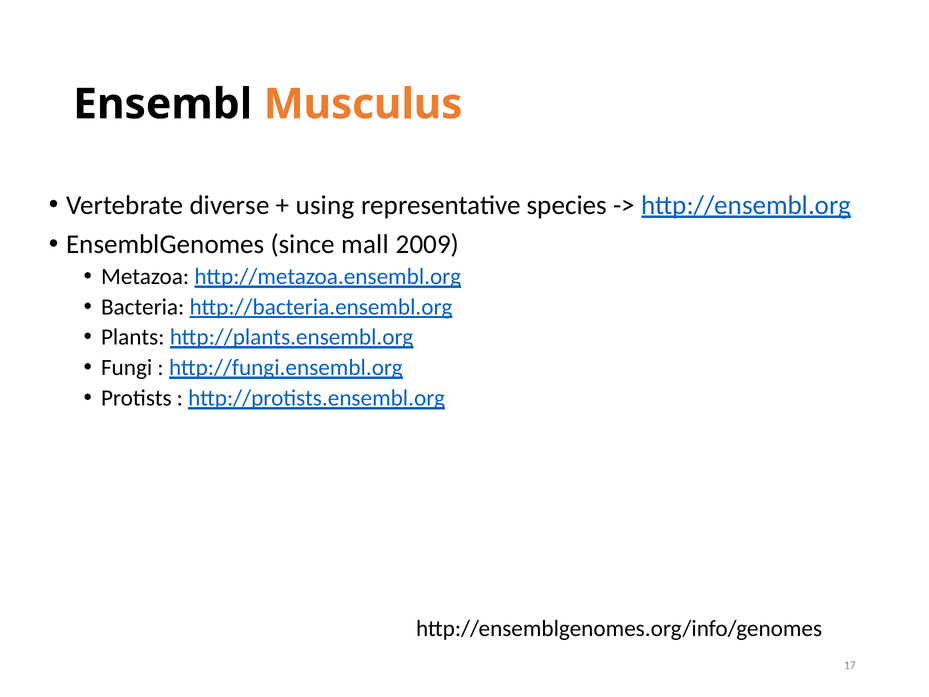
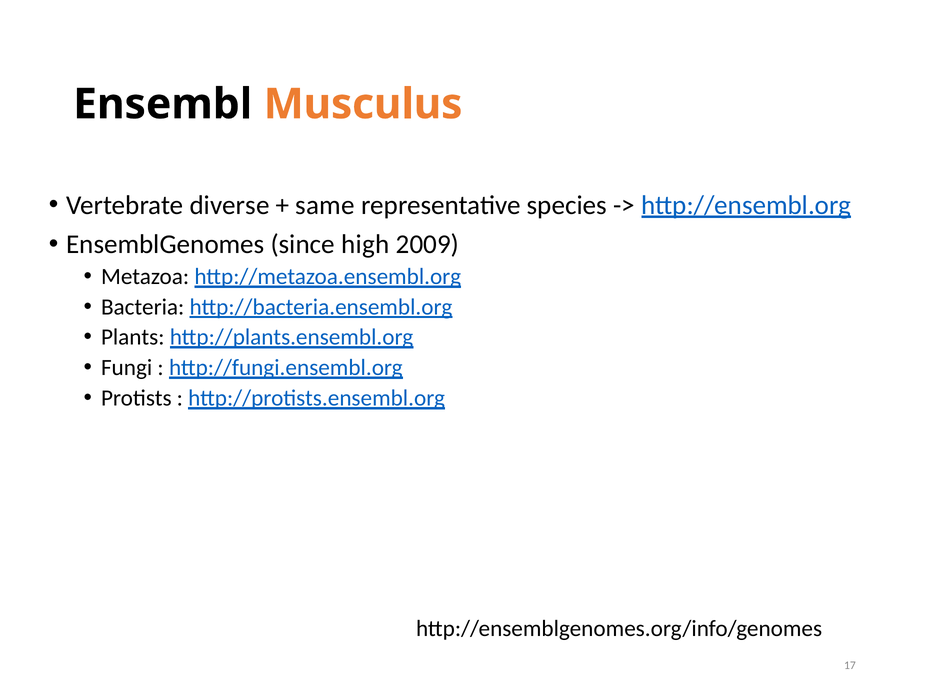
using: using -> same (325, 205)
mall: mall -> high (365, 244)
